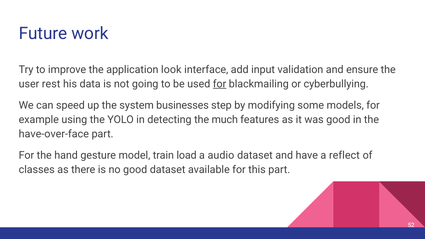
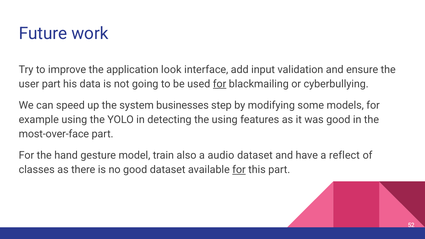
user rest: rest -> part (51, 84)
the much: much -> using (225, 120)
have-over-face: have-over-face -> most-over-face (54, 134)
load: load -> also (186, 155)
for underline: none -> present (239, 170)
